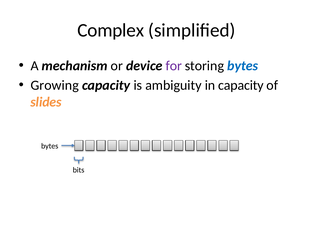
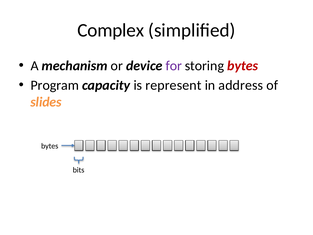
bytes colour: blue -> red (243, 66)
Growing: Growing -> Program (55, 85)
ambiguity: ambiguity -> represent (173, 85)
in capacity: capacity -> address (241, 85)
